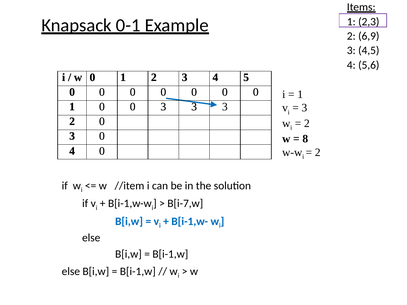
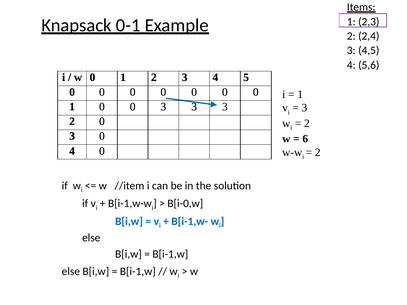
6,9: 6,9 -> 2,4 (369, 36)
8: 8 -> 6 (305, 139)
B[i-7,w: B[i-7,w -> B[i-0,w (185, 204)
